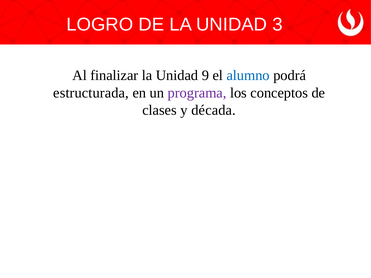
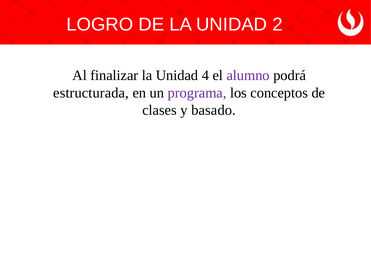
3: 3 -> 2 (277, 24)
9: 9 -> 4 (205, 76)
alumno colour: blue -> purple (248, 76)
década: década -> basado (214, 110)
